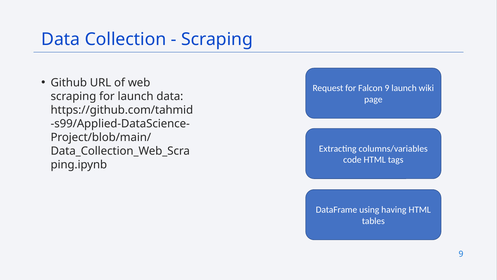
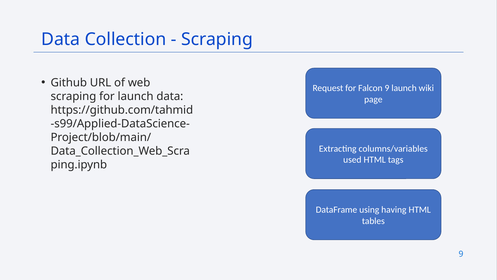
code: code -> used (352, 160)
